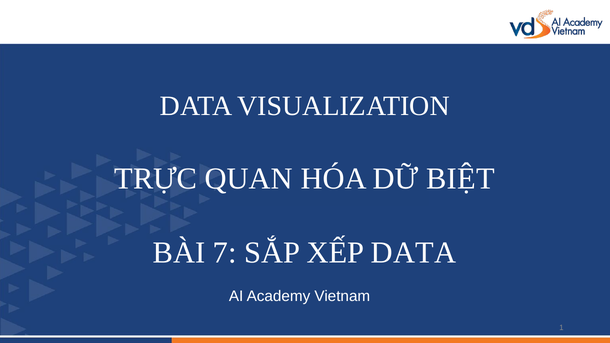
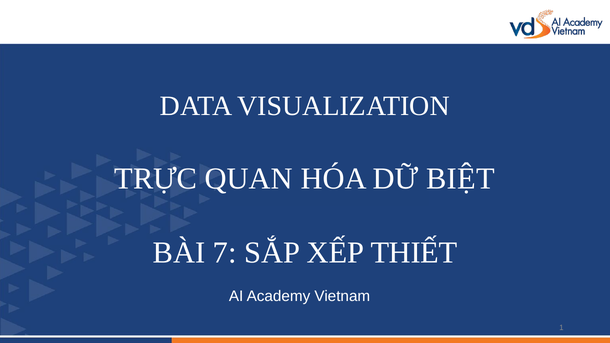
XẾP DATA: DATA -> THIẾT (414, 253)
